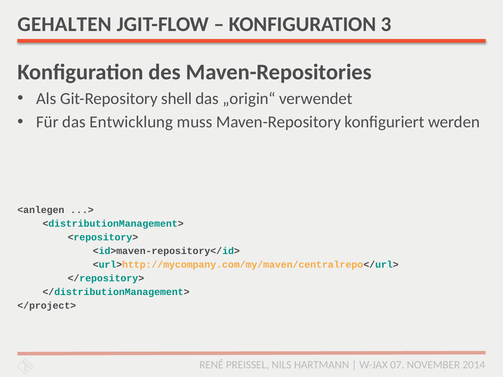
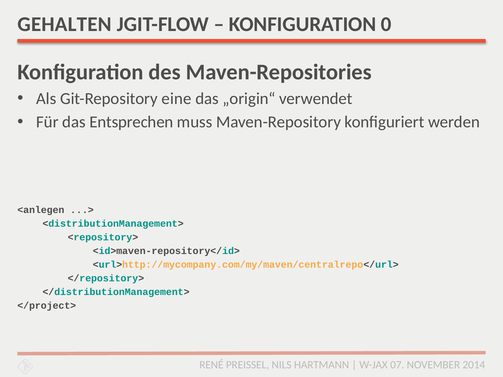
3: 3 -> 0 (386, 24)
shell: shell -> eine (177, 99)
Entwicklung: Entwicklung -> Entsprechen (131, 122)
